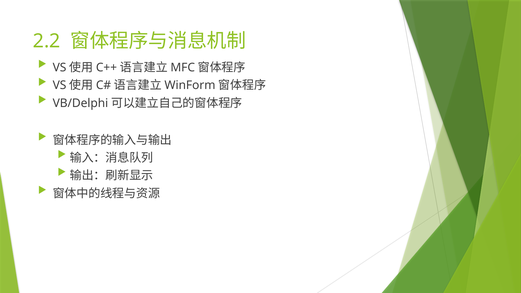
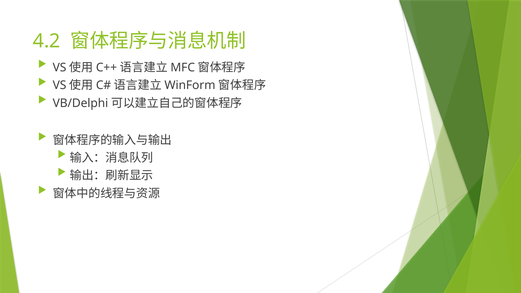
2.2: 2.2 -> 4.2 (47, 41)
